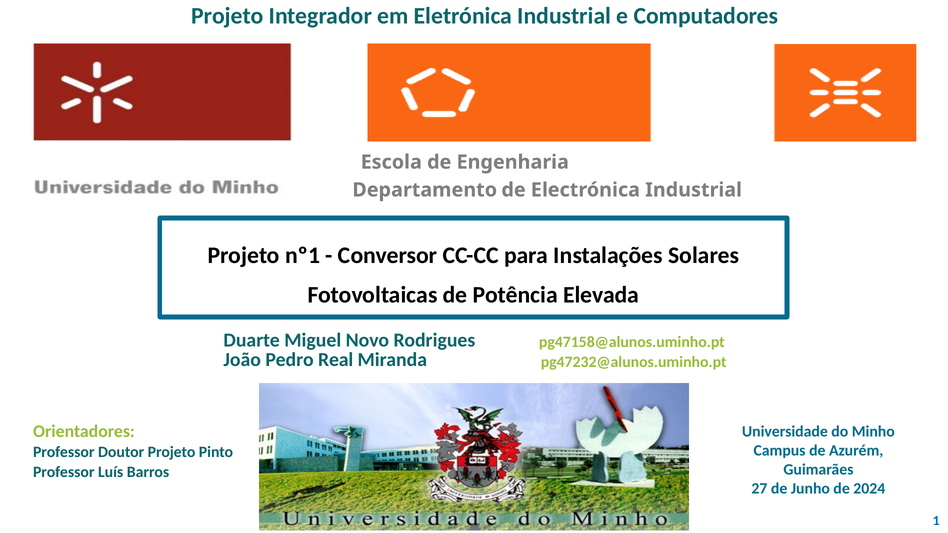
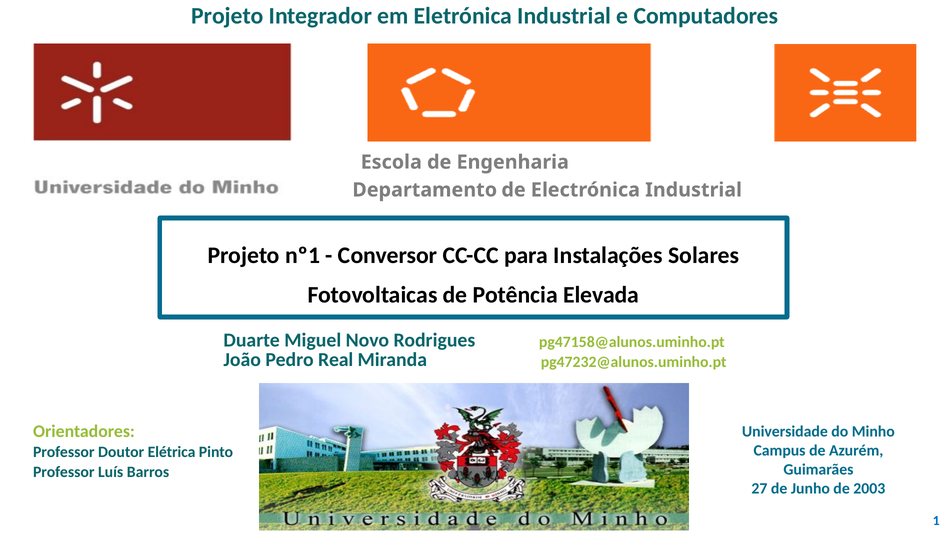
Doutor Projeto: Projeto -> Elétrica (172, 452)
2024: 2024 -> 2003 (869, 489)
